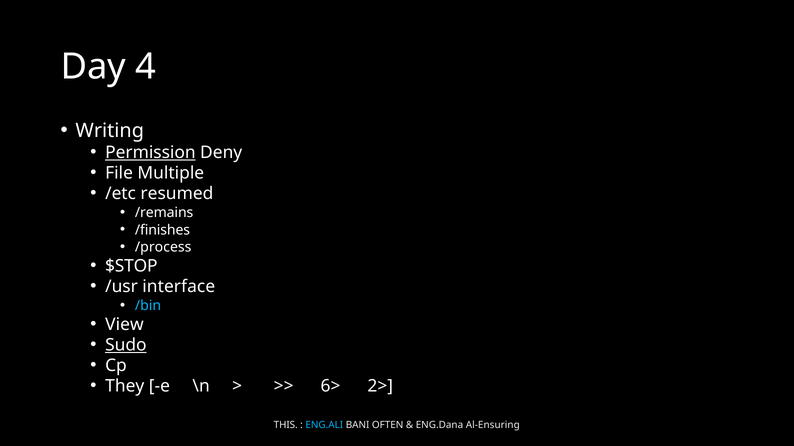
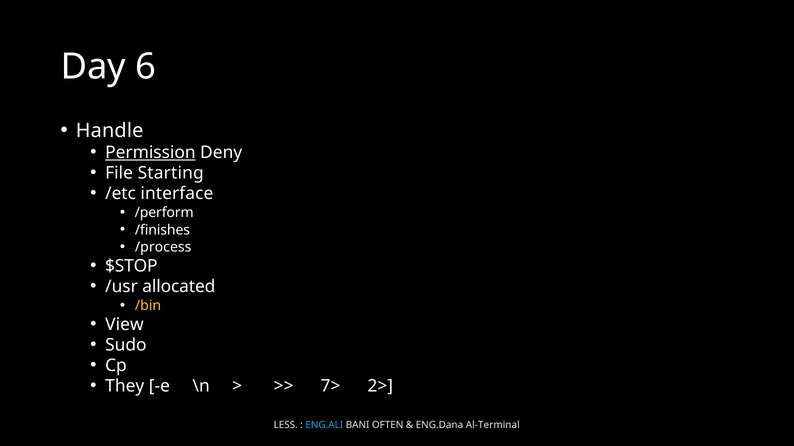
4: 4 -> 6 (146, 67)
Writing: Writing -> Handle (110, 131)
Multiple: Multiple -> Starting (171, 173)
resumed: resumed -> interface (177, 194)
/remains: /remains -> /perform (164, 213)
interface: interface -> allocated (179, 287)
/bin colour: light blue -> yellow (148, 306)
Sudo underline: present -> none (126, 346)
6>: 6> -> 7> (331, 387)
THIS: THIS -> LESS (286, 426)
Al-Ensuring: Al-Ensuring -> Al-Terminal (493, 426)
